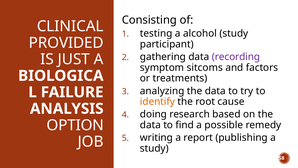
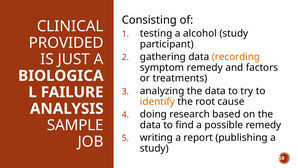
recording colour: purple -> orange (236, 57)
symptom sitcoms: sitcoms -> remedy (205, 67)
OPTION: OPTION -> SAMPLE (75, 125)
